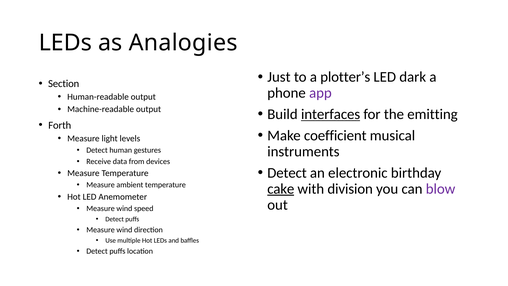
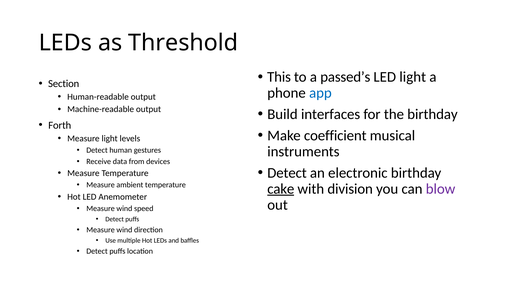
Analogies: Analogies -> Threshold (183, 43)
Just: Just -> This (279, 77)
plotter’s: plotter’s -> passed’s (345, 77)
LED dark: dark -> light (413, 77)
app colour: purple -> blue (320, 93)
interfaces underline: present -> none (331, 114)
the emitting: emitting -> birthday (432, 114)
